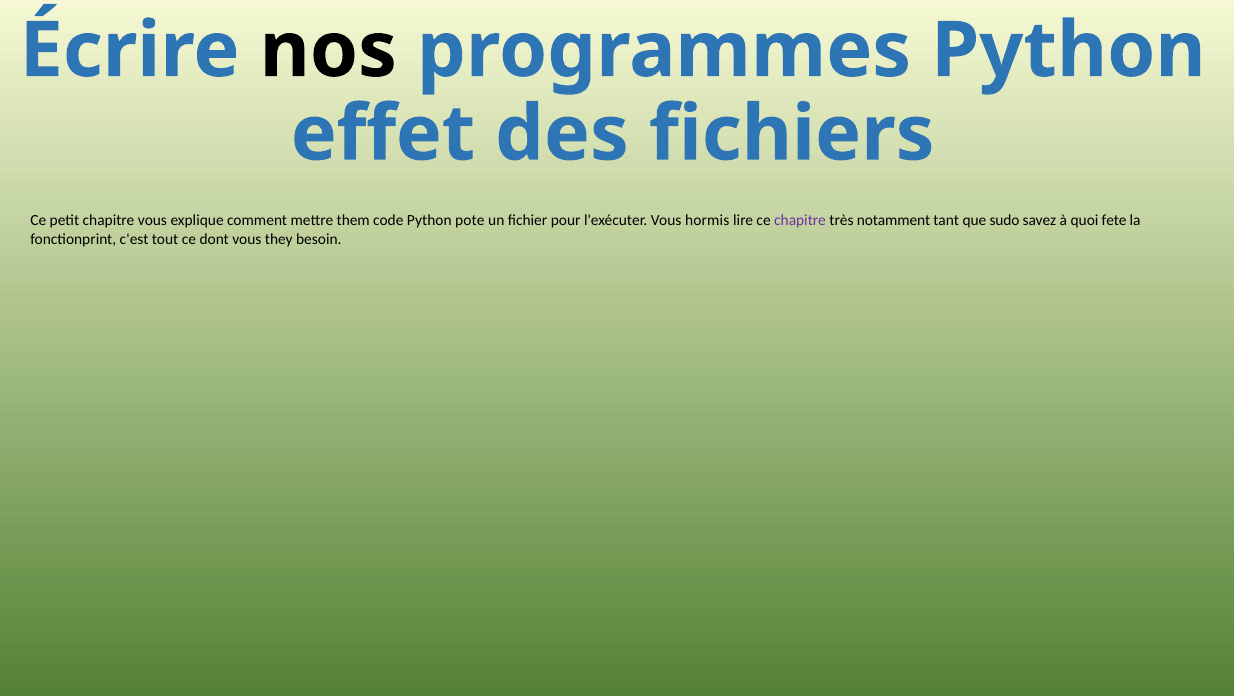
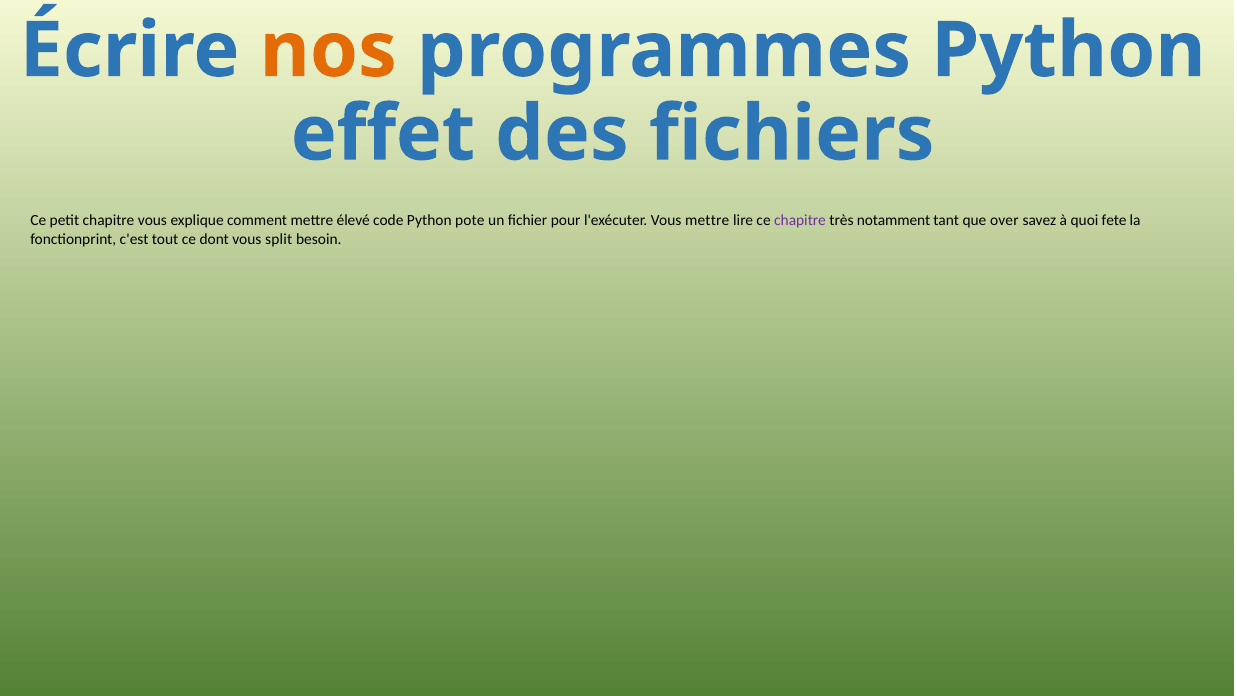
nos colour: black -> orange (328, 51)
them: them -> élevé (353, 220)
Vous hormis: hormis -> mettre (707, 220)
sudo: sudo -> over (1004, 220)
they: they -> split (279, 239)
